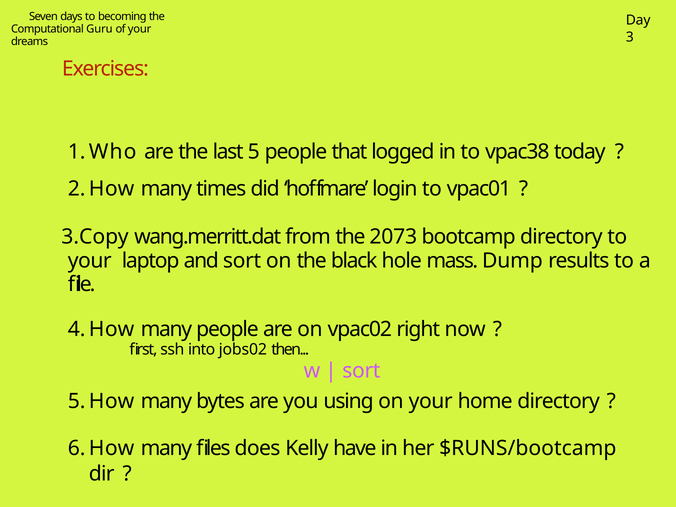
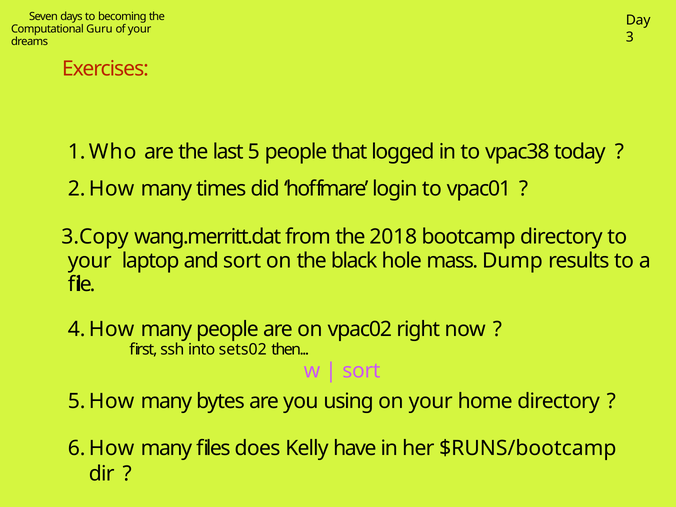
2073: 2073 -> 2018 (393, 237)
jobs02: jobs02 -> sets02 (243, 349)
